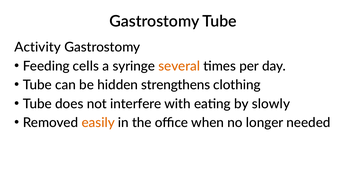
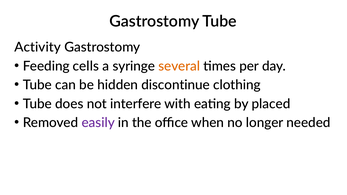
strengthens: strengthens -> discontinue (176, 85)
slowly: slowly -> placed (271, 104)
easily colour: orange -> purple (98, 123)
